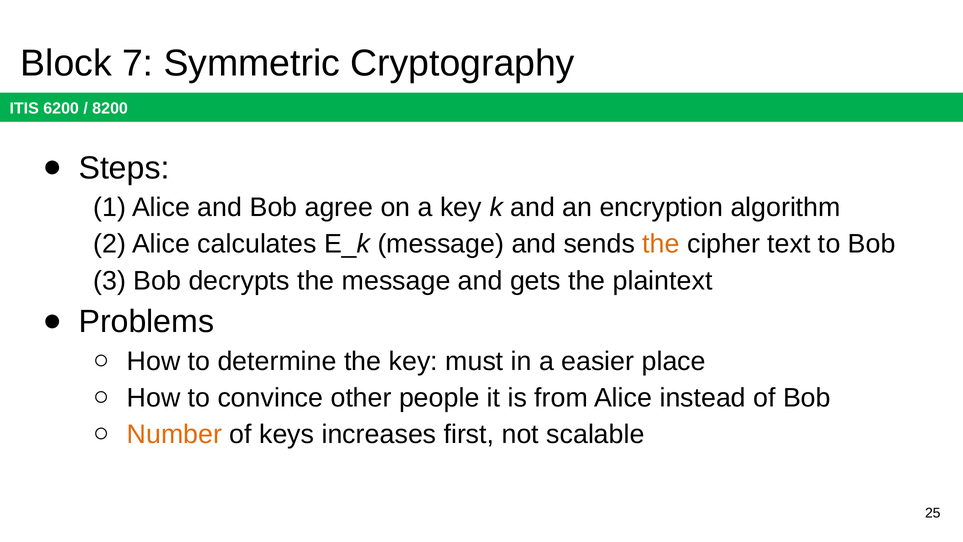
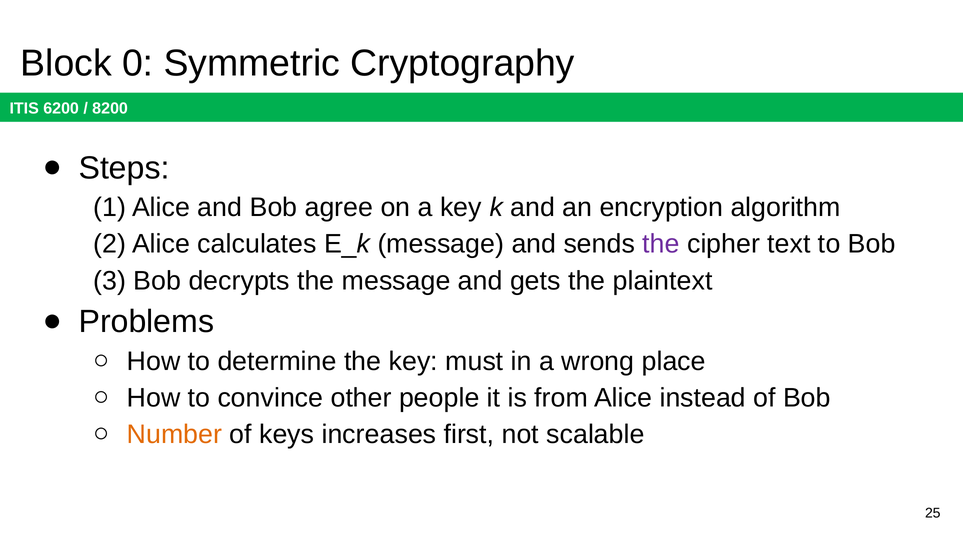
7: 7 -> 0 (138, 63)
the colour: orange -> purple (661, 244)
easier: easier -> wrong (598, 361)
